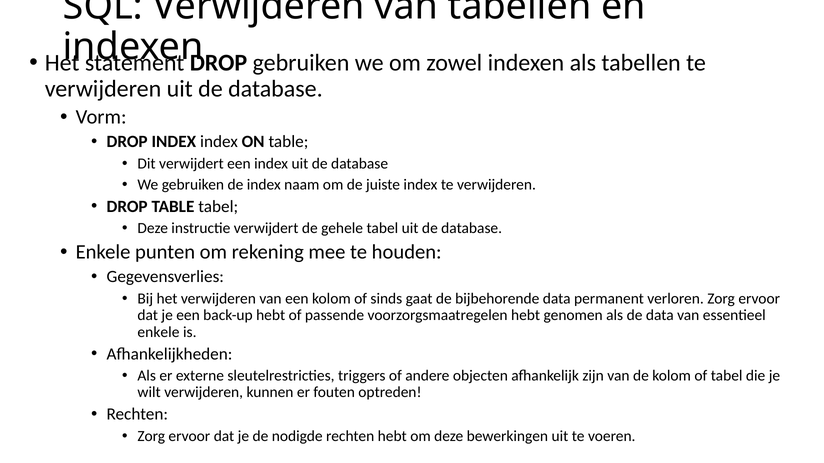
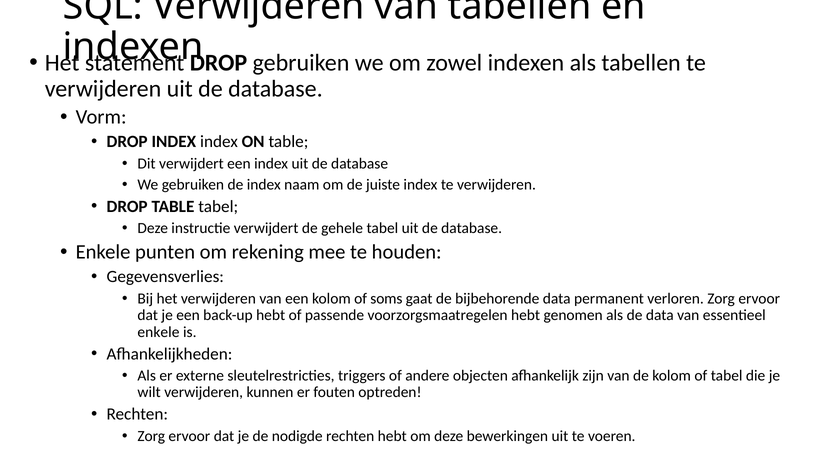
sinds: sinds -> soms (386, 299)
